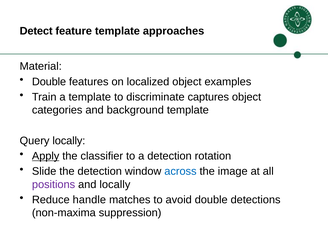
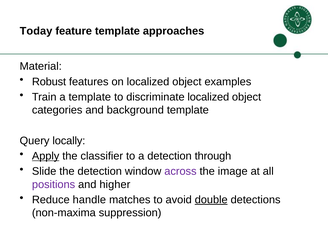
Detect: Detect -> Today (36, 31)
Double: Double -> Robust (49, 82)
discriminate captures: captures -> localized (208, 97)
rotation: rotation -> through (213, 156)
across colour: blue -> purple (180, 171)
and locally: locally -> higher (115, 184)
double underline: none -> present (211, 200)
